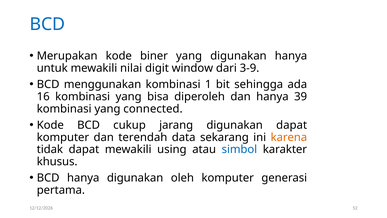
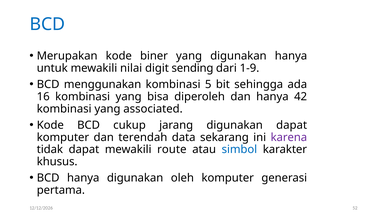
window: window -> sending (192, 68)
3-9: 3-9 -> 1-9 (250, 68)
1: 1 -> 5 (208, 84)
39: 39 -> 42 (301, 96)
connected: connected -> associated (153, 109)
karena colour: orange -> purple (289, 137)
using: using -> route (172, 149)
